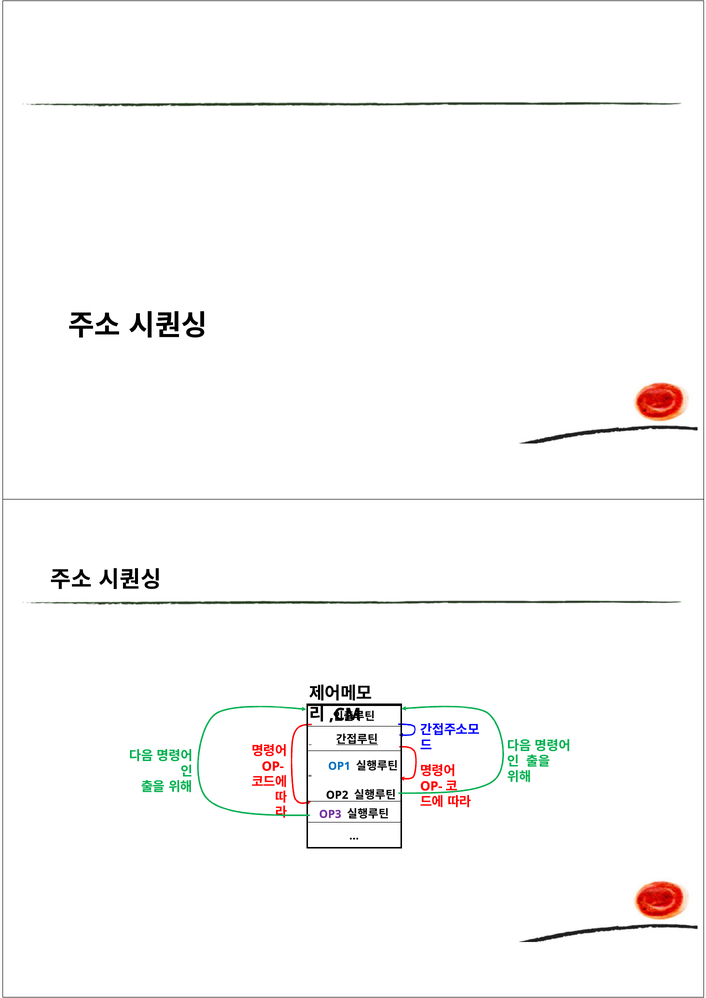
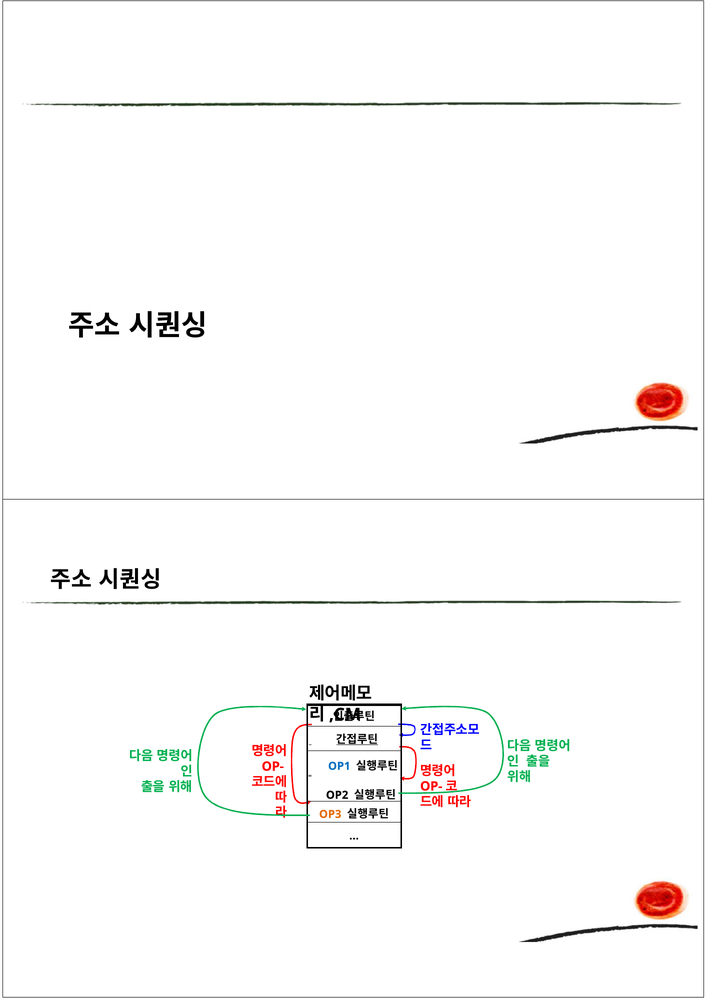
OP3 colour: purple -> orange (330, 815)
